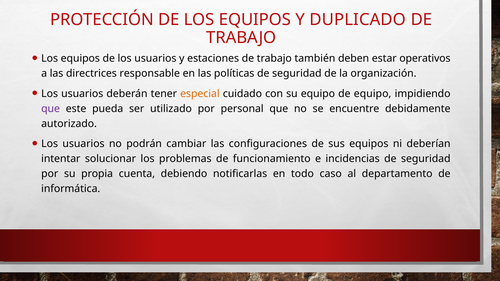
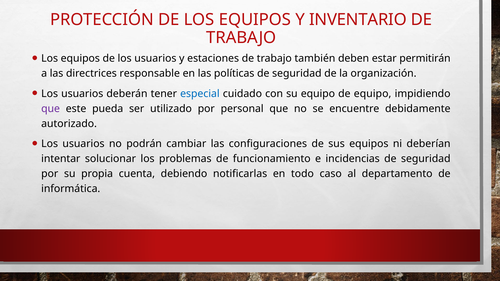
DUPLICADO: DUPLICADO -> INVENTARIO (358, 20)
operativos: operativos -> permitirán (425, 58)
especial colour: orange -> blue (200, 94)
